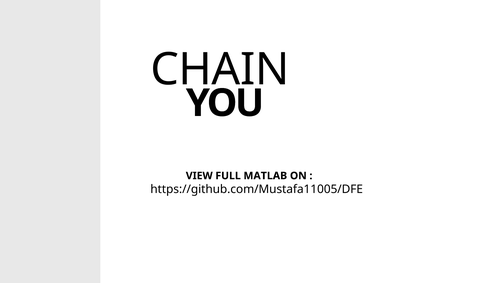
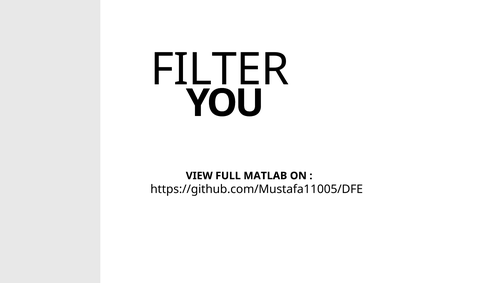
CHAIN: CHAIN -> FILTER (220, 69)
